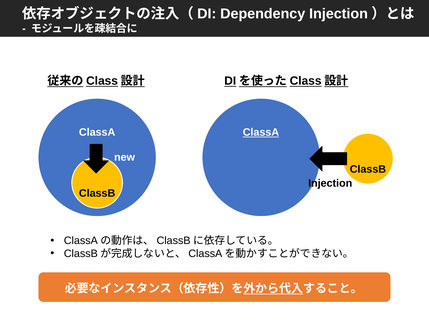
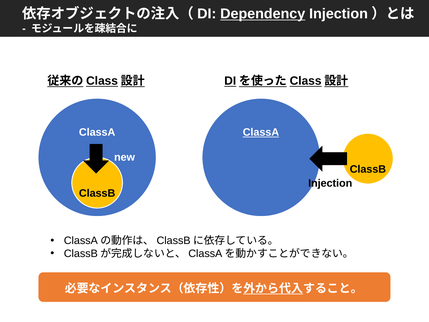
Dependency underline: none -> present (263, 14)
